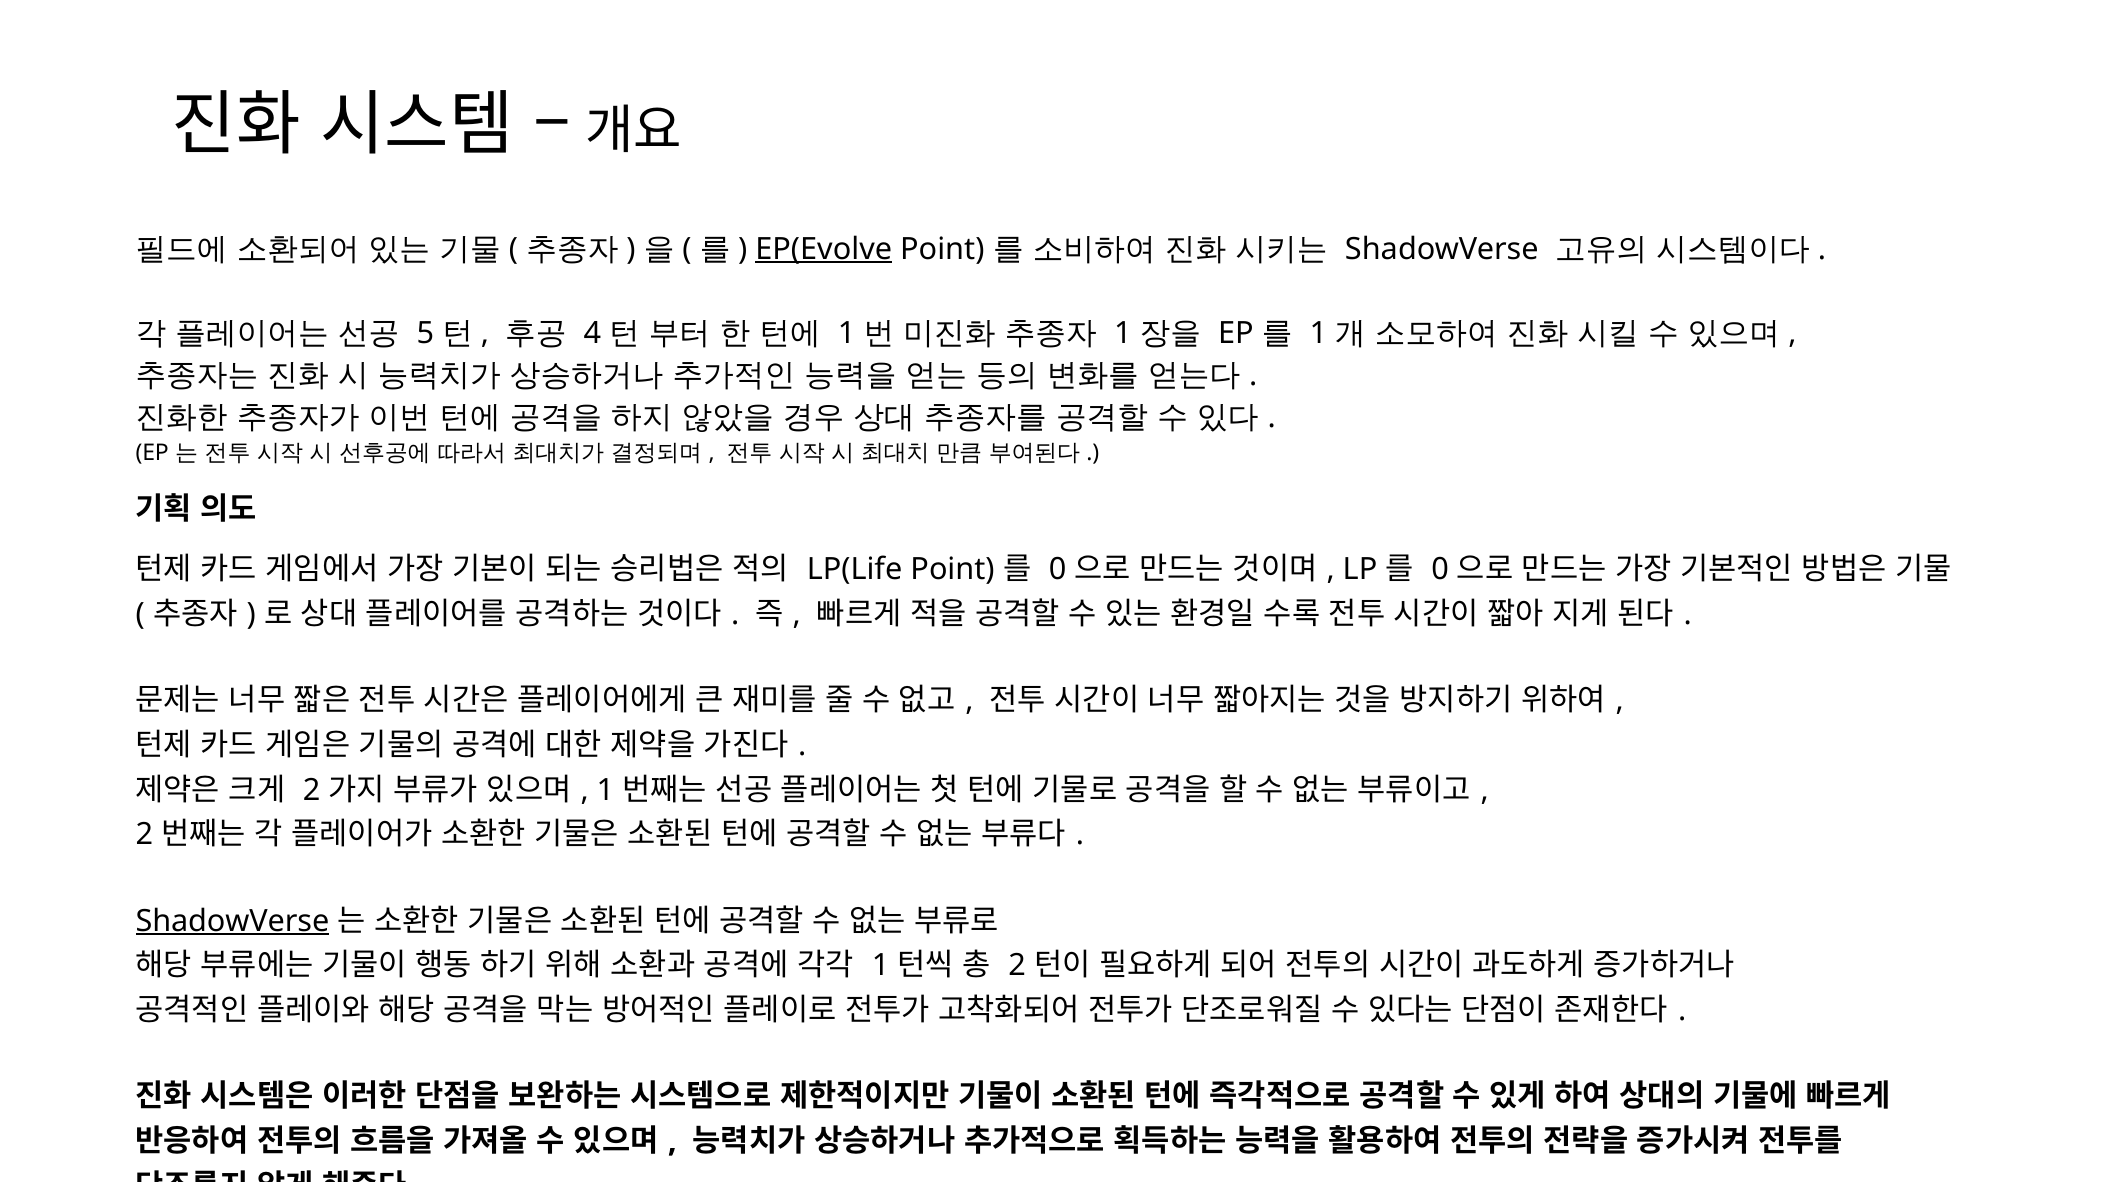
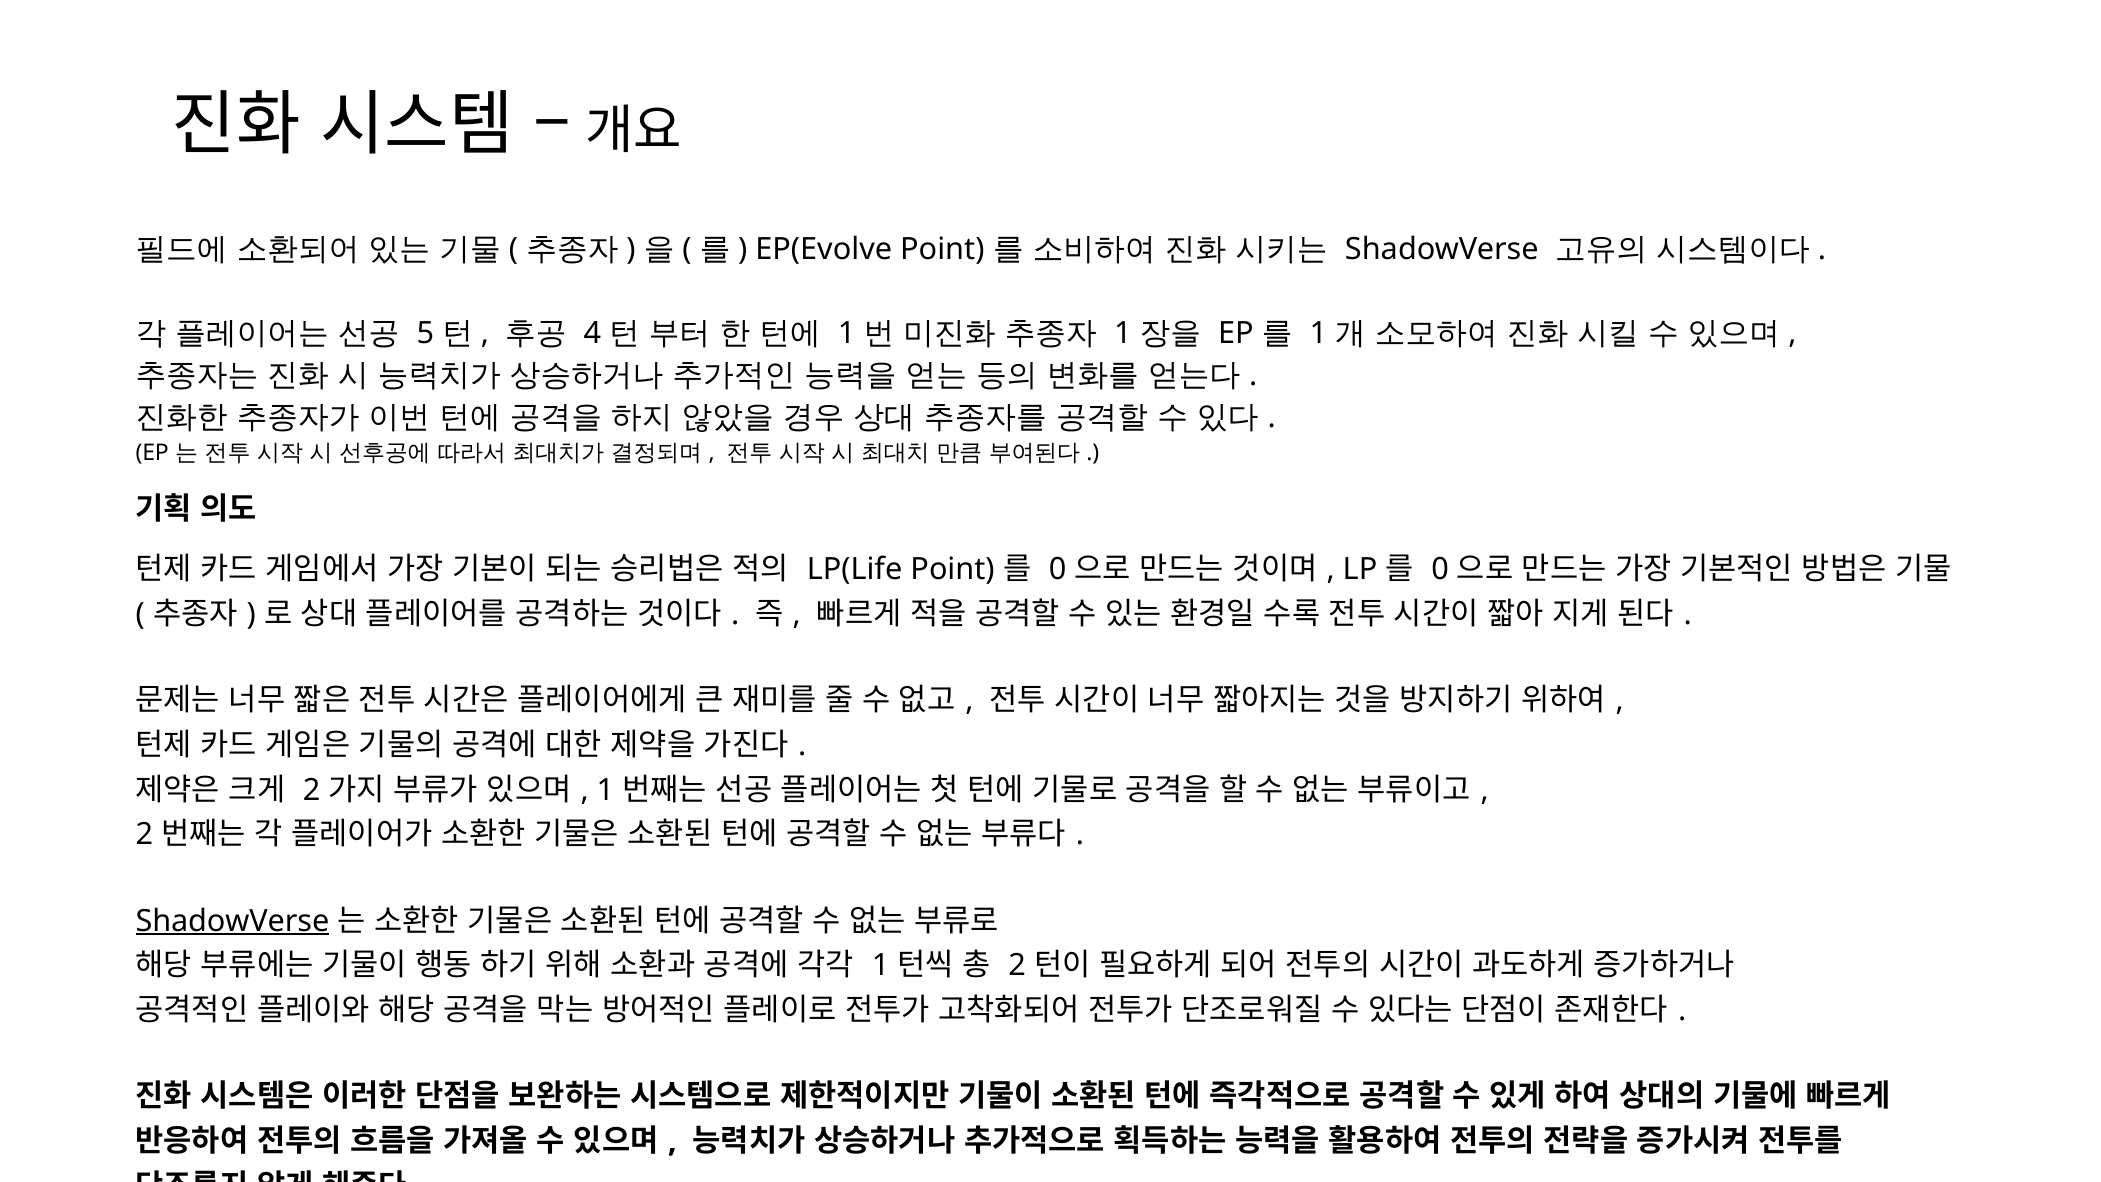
EP(Evolve underline: present -> none (824, 249)
